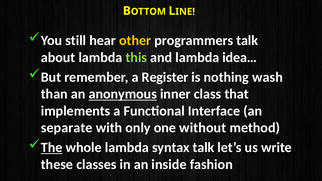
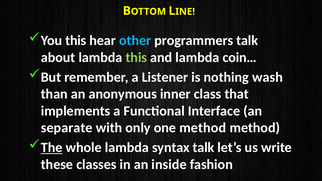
You still: still -> this (76, 41)
other colour: yellow -> light blue (135, 41)
idea…: idea… -> coin… (240, 57)
Register: Register -> Listener (165, 77)
anonymous underline: present -> none (123, 94)
one without: without -> method (203, 128)
